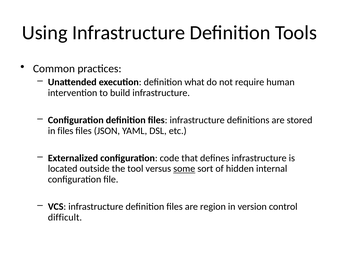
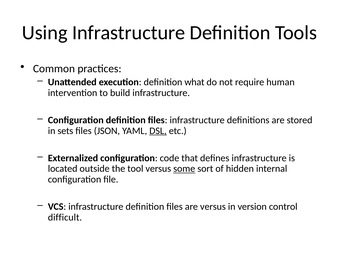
in files: files -> sets (65, 131)
DSL underline: none -> present (158, 131)
are region: region -> versus (213, 207)
